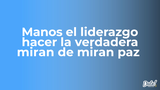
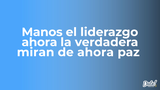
hacer: hacer -> ahora (39, 42)
de miran: miran -> ahora (96, 52)
